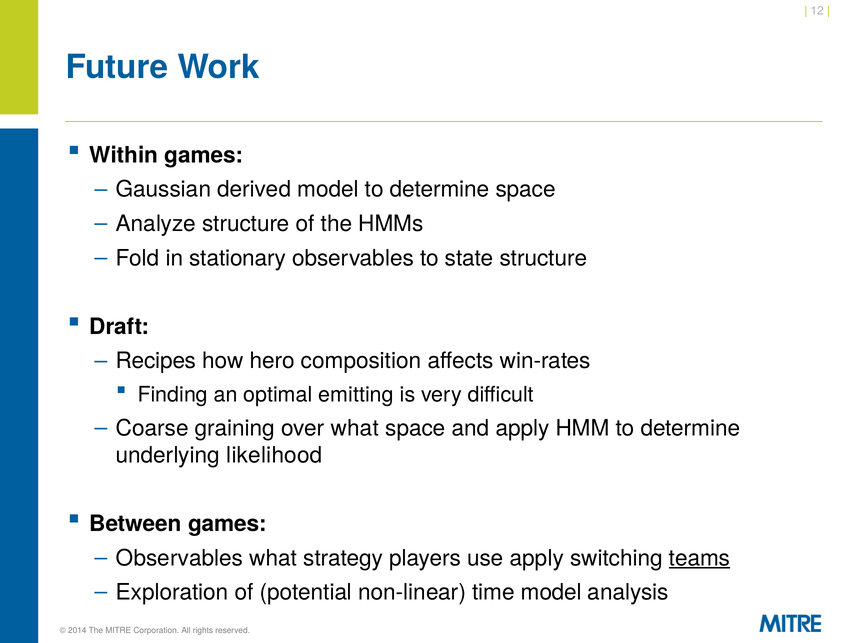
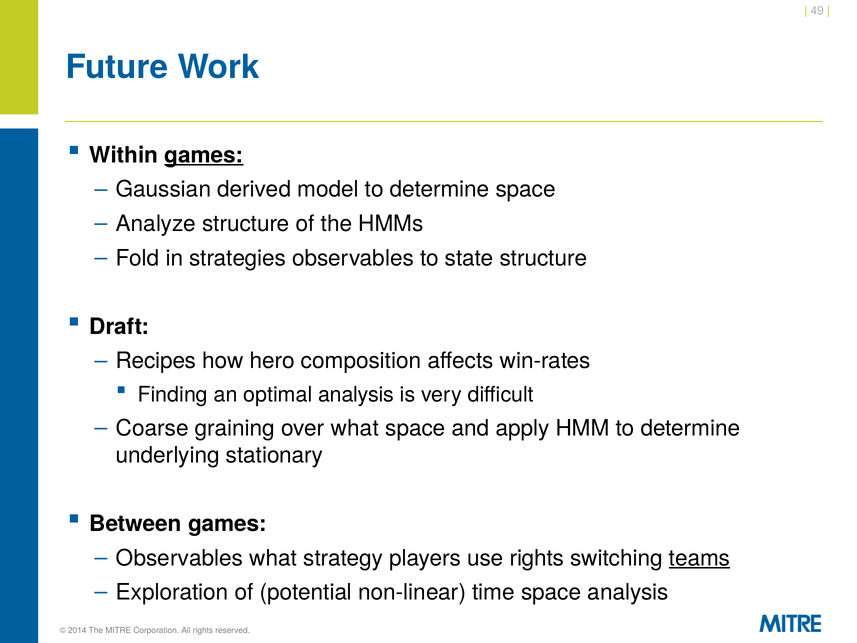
12: 12 -> 49 (817, 11)
games underline: none -> present (204, 155)
stationary: stationary -> strategies (238, 258)
optimal emitting: emitting -> analysis (356, 394)
likelihood: likelihood -> stationary (275, 455)
use apply: apply -> rights (537, 558)
time model: model -> space (551, 592)
